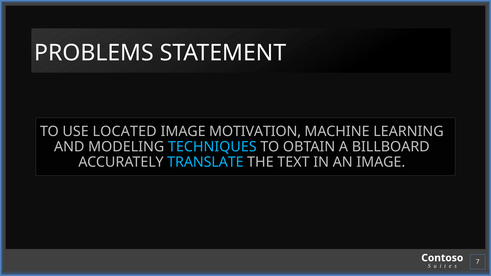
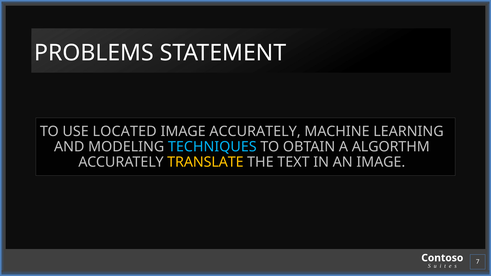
IMAGE MOTIVATION: MOTIVATION -> ACCURATELY (255, 131)
BILLBOARD: BILLBOARD -> ALGORTHM (391, 147)
TRANSLATE colour: light blue -> yellow (205, 162)
